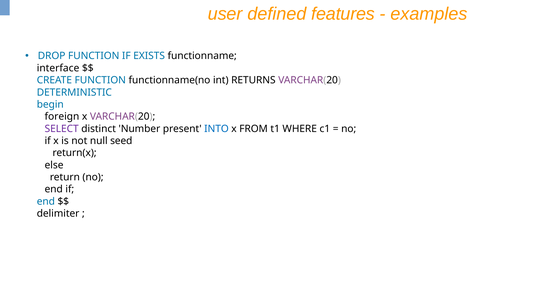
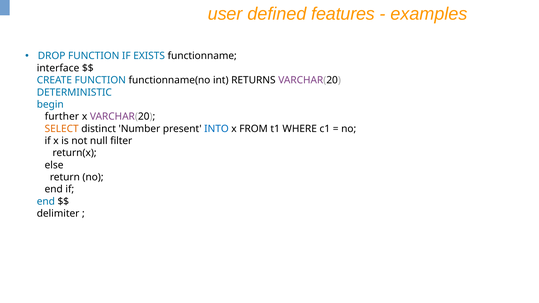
foreign: foreign -> further (62, 117)
SELECT colour: purple -> orange (62, 129)
seed: seed -> filter (121, 141)
